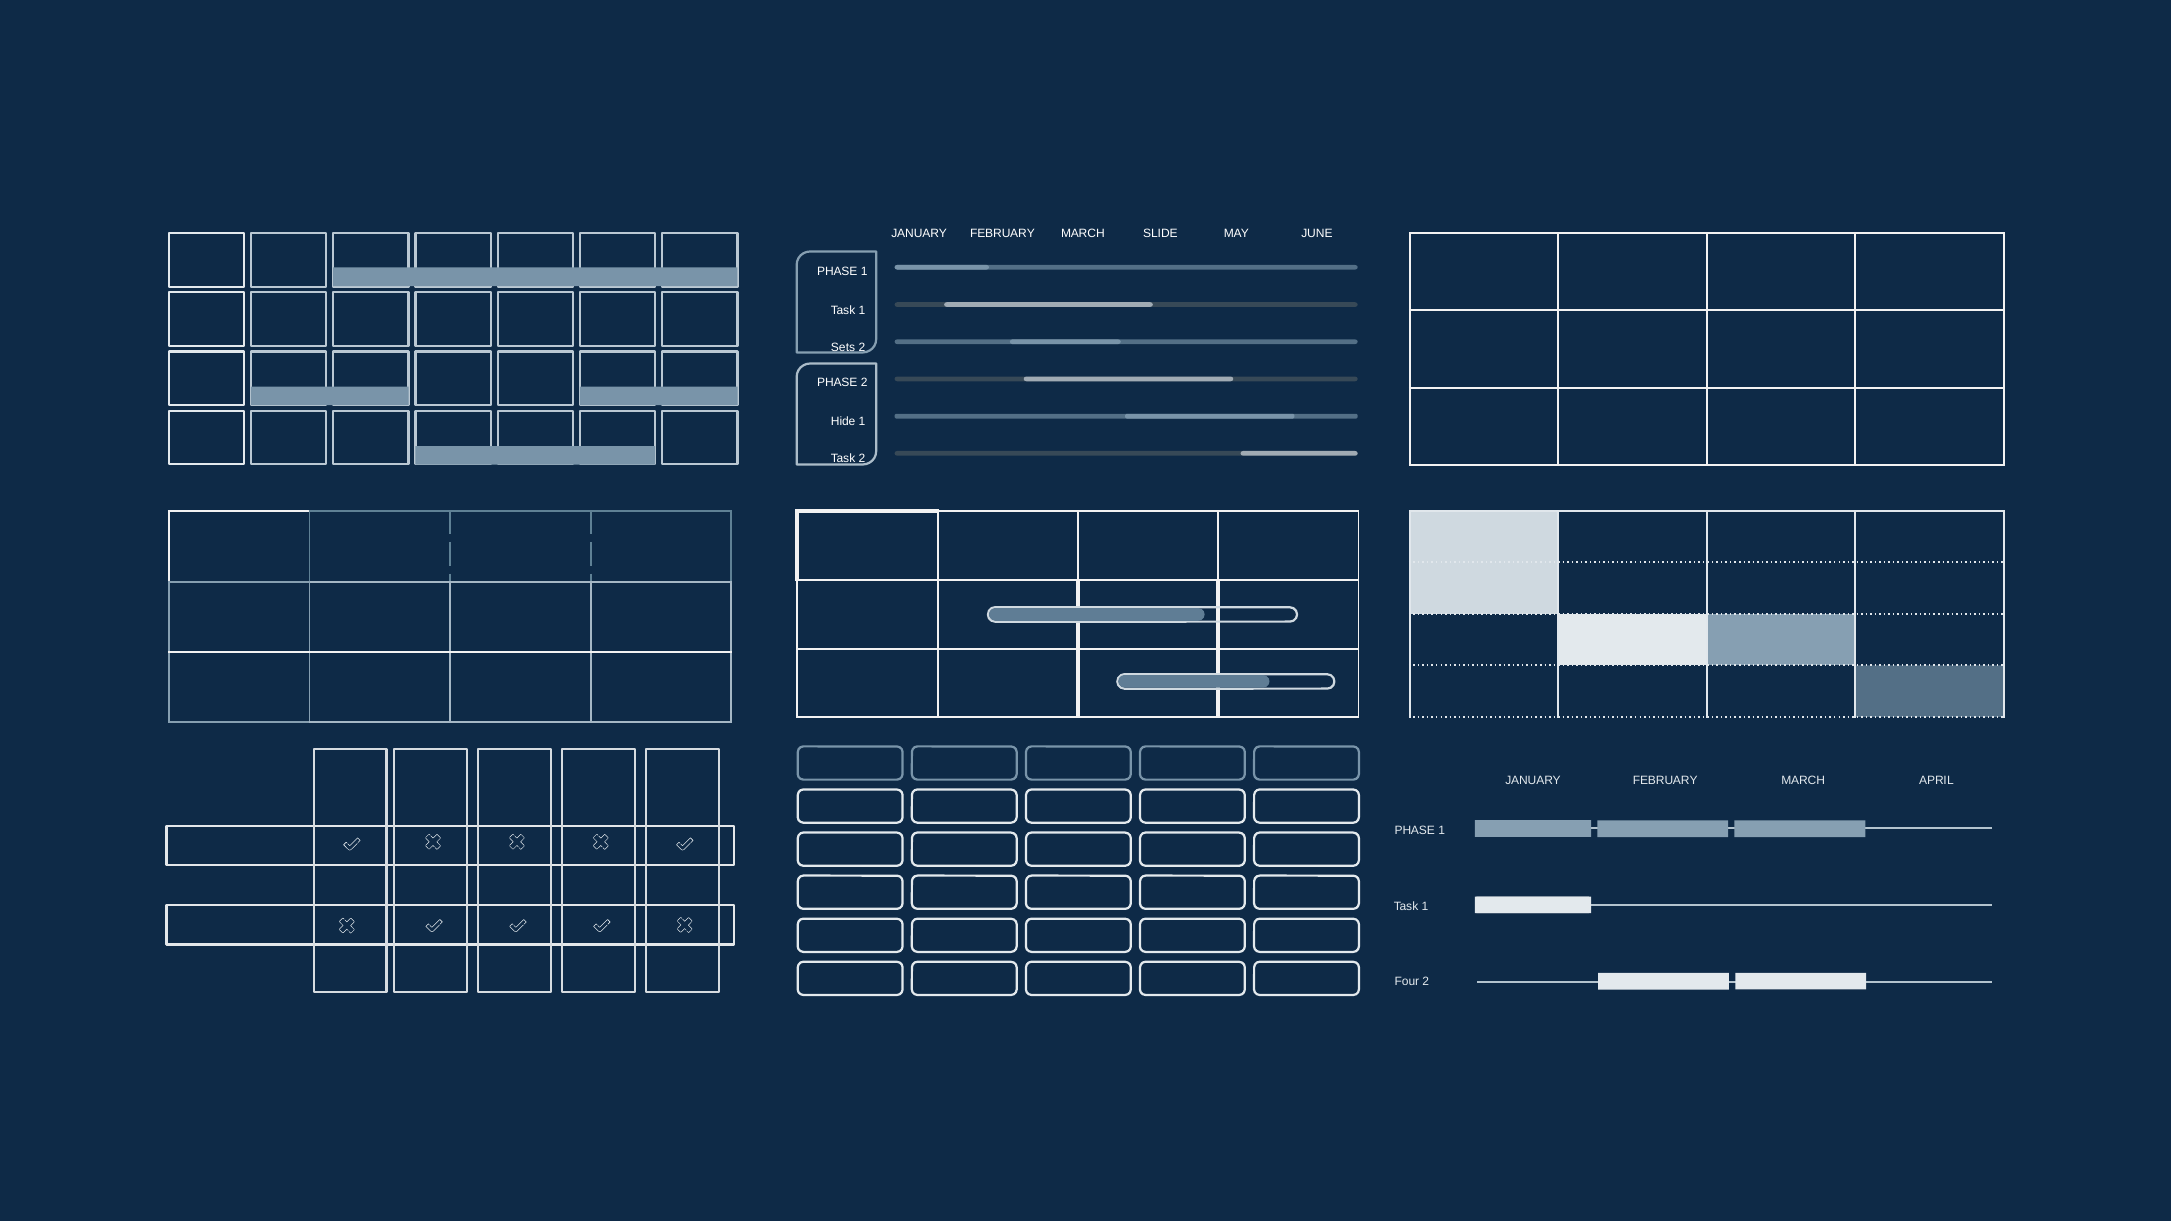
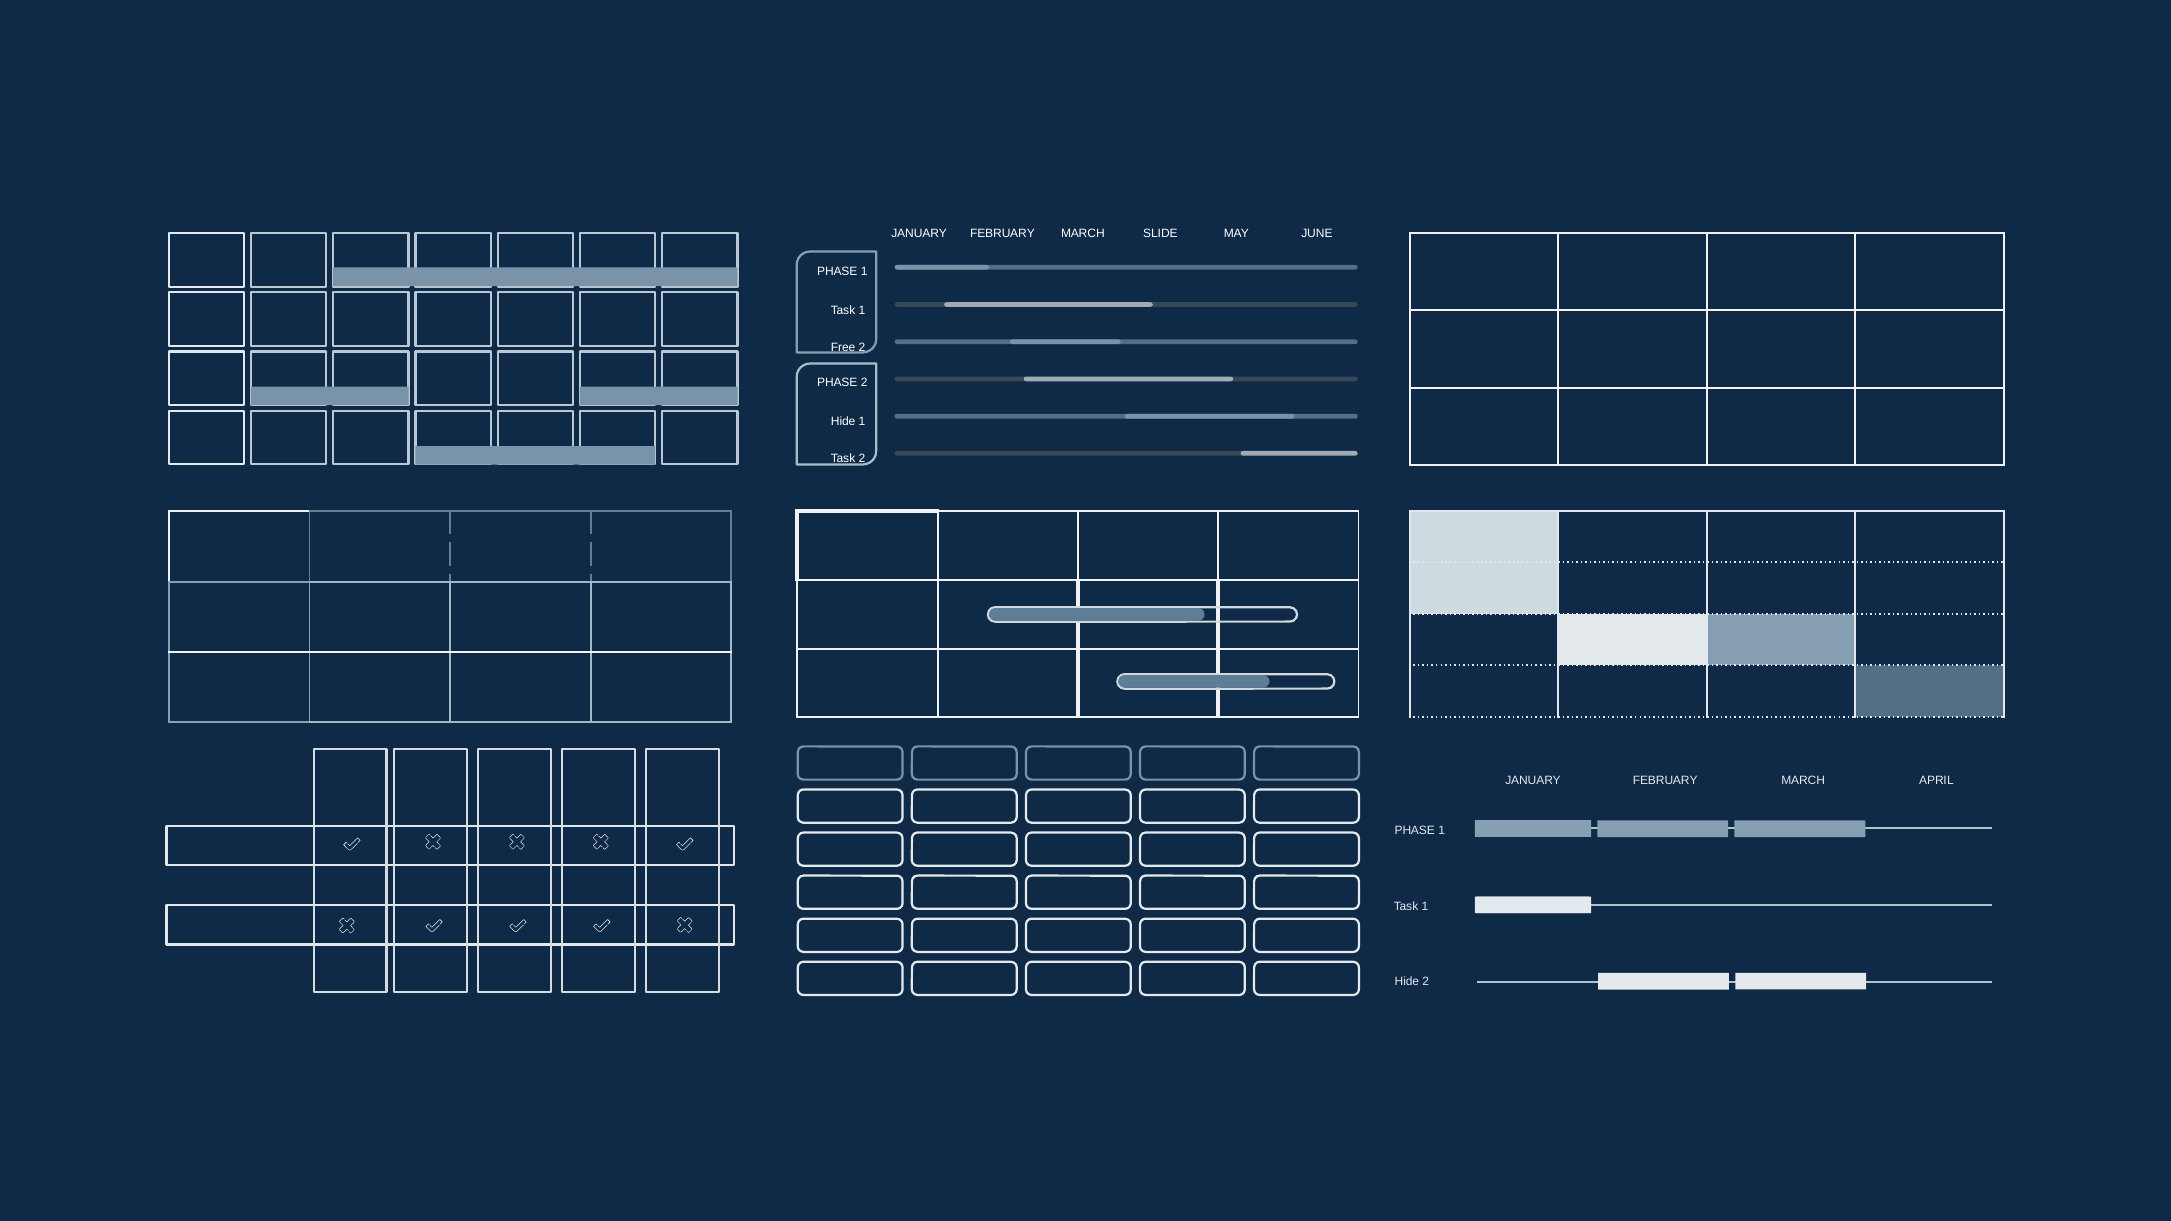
Sets: Sets -> Free (843, 347)
Four: Four -> Hide (1407, 982)
